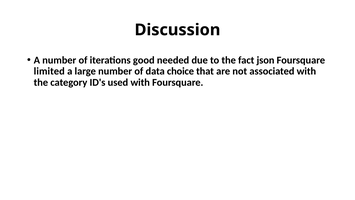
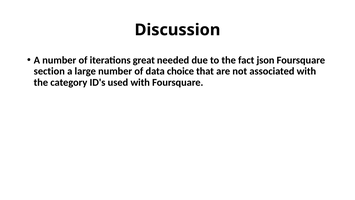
good: good -> great (144, 60)
limited: limited -> section (49, 71)
